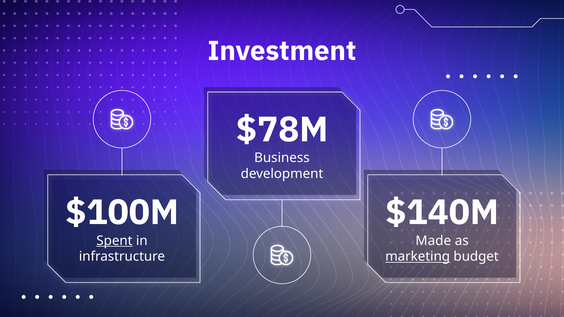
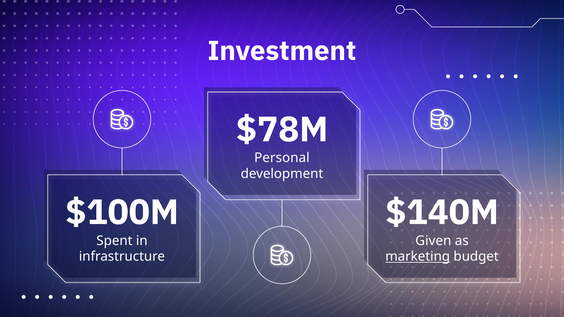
Business: Business -> Personal (282, 158)
Spent underline: present -> none (114, 241)
Made: Made -> Given (433, 241)
